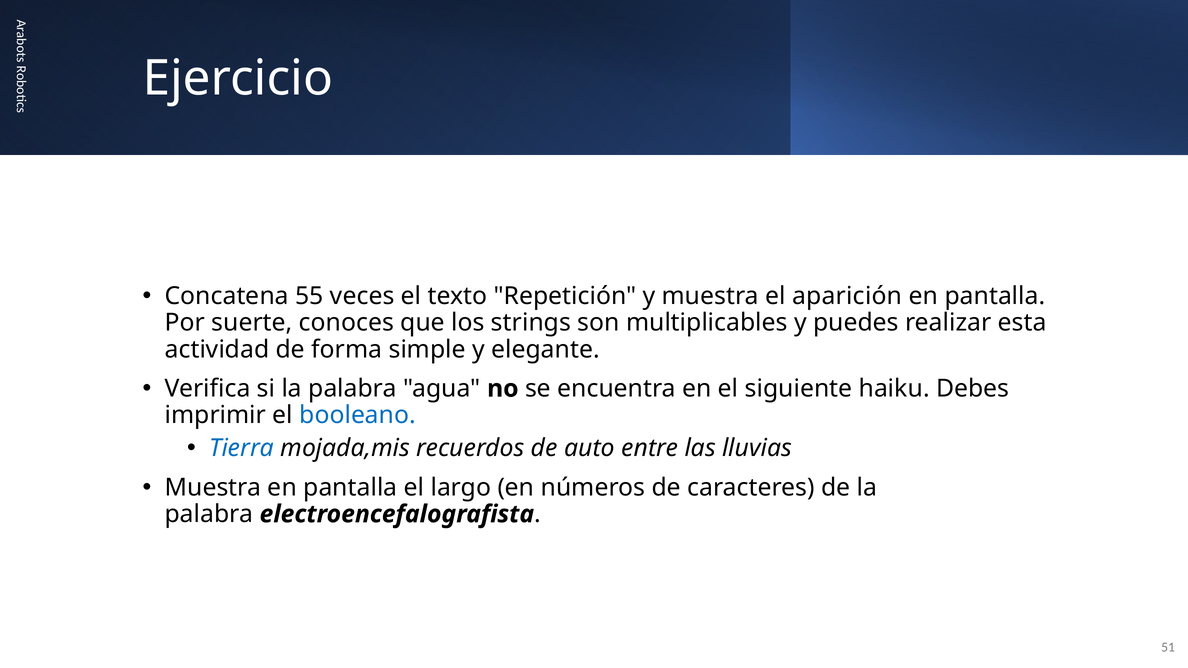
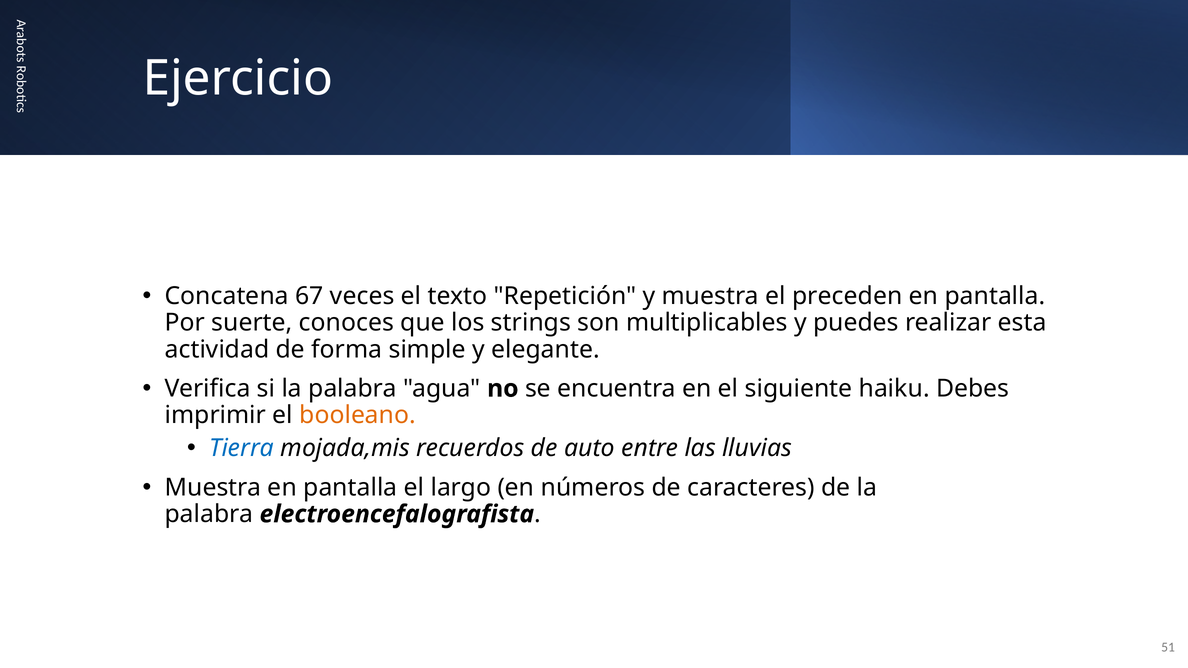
55: 55 -> 67 (309, 296)
aparición: aparición -> preceden (847, 296)
booleano colour: blue -> orange (358, 415)
